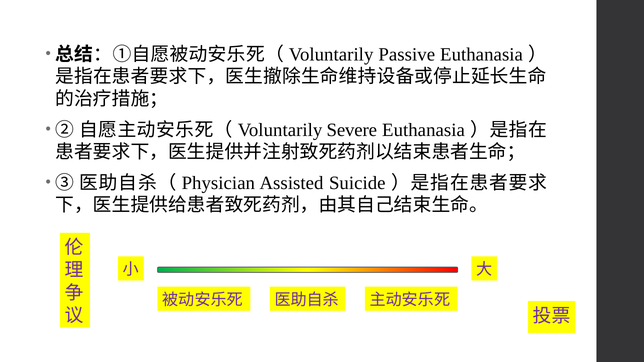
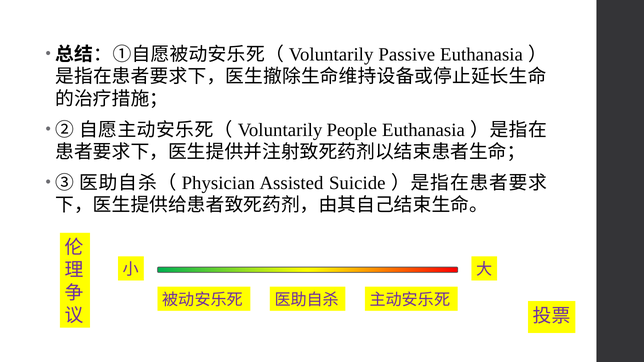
Severe: Severe -> People (352, 130)
